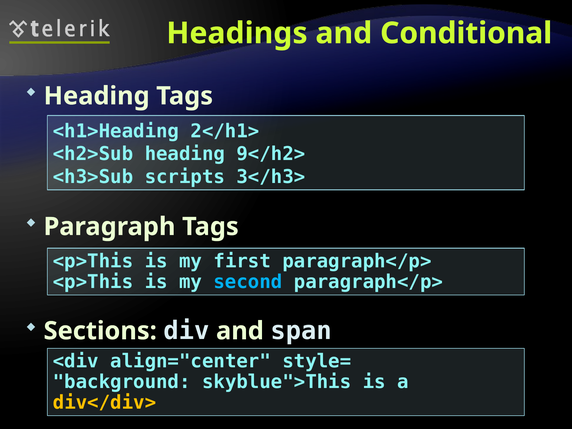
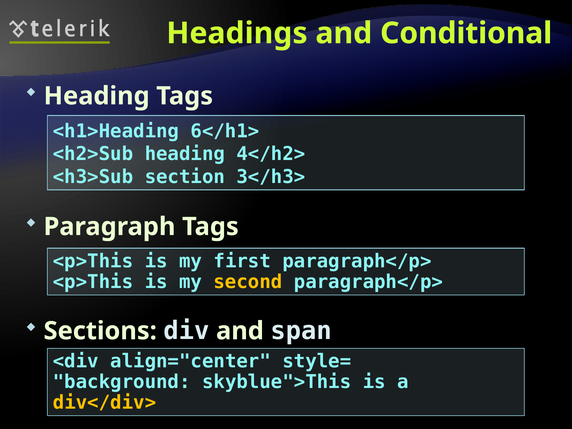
2</h1>: 2</h1> -> 6</h1> (225, 131)
9</h2>: 9</h2> -> 4</h2> (271, 154)
scripts: scripts -> section (185, 177)
second colour: light blue -> yellow (248, 282)
